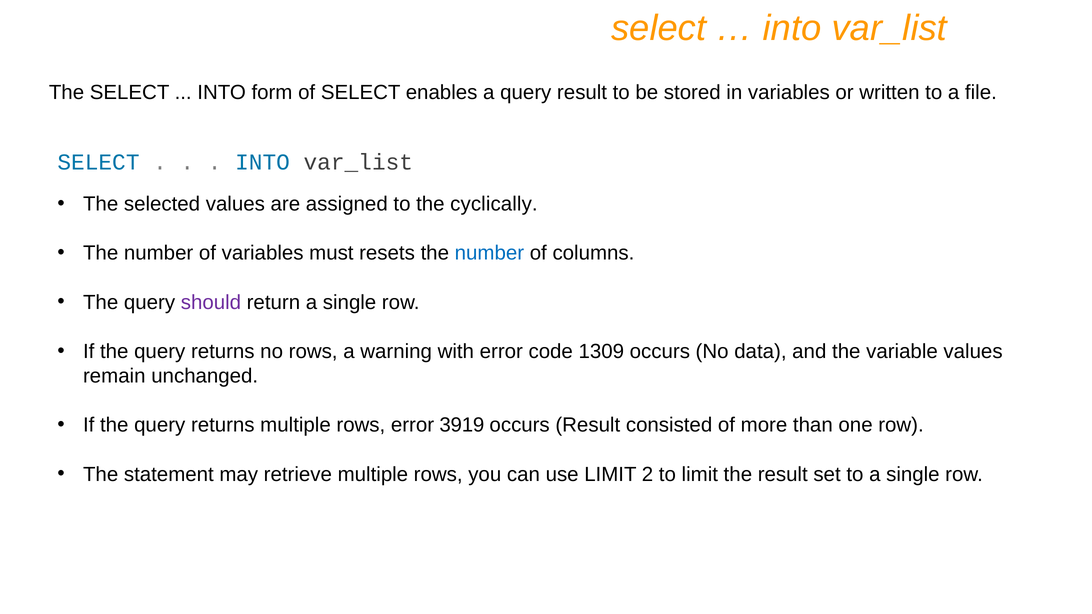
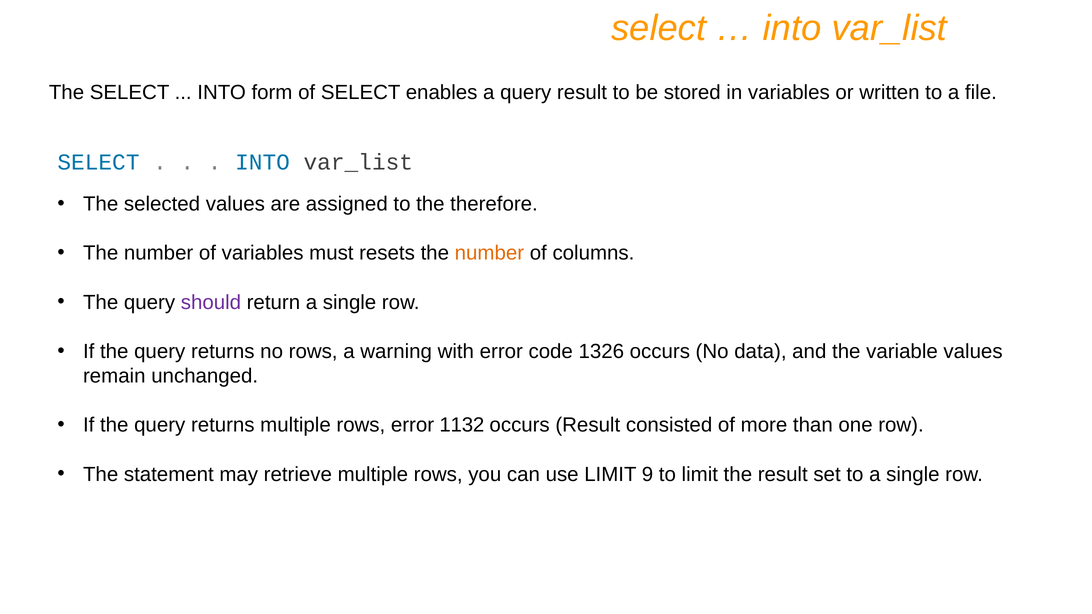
cyclically: cyclically -> therefore (494, 204)
number colour: blue -> orange (489, 253)
1309: 1309 -> 1326 (601, 352)
3919: 3919 -> 1132 (462, 425)
2: 2 -> 9 (648, 474)
